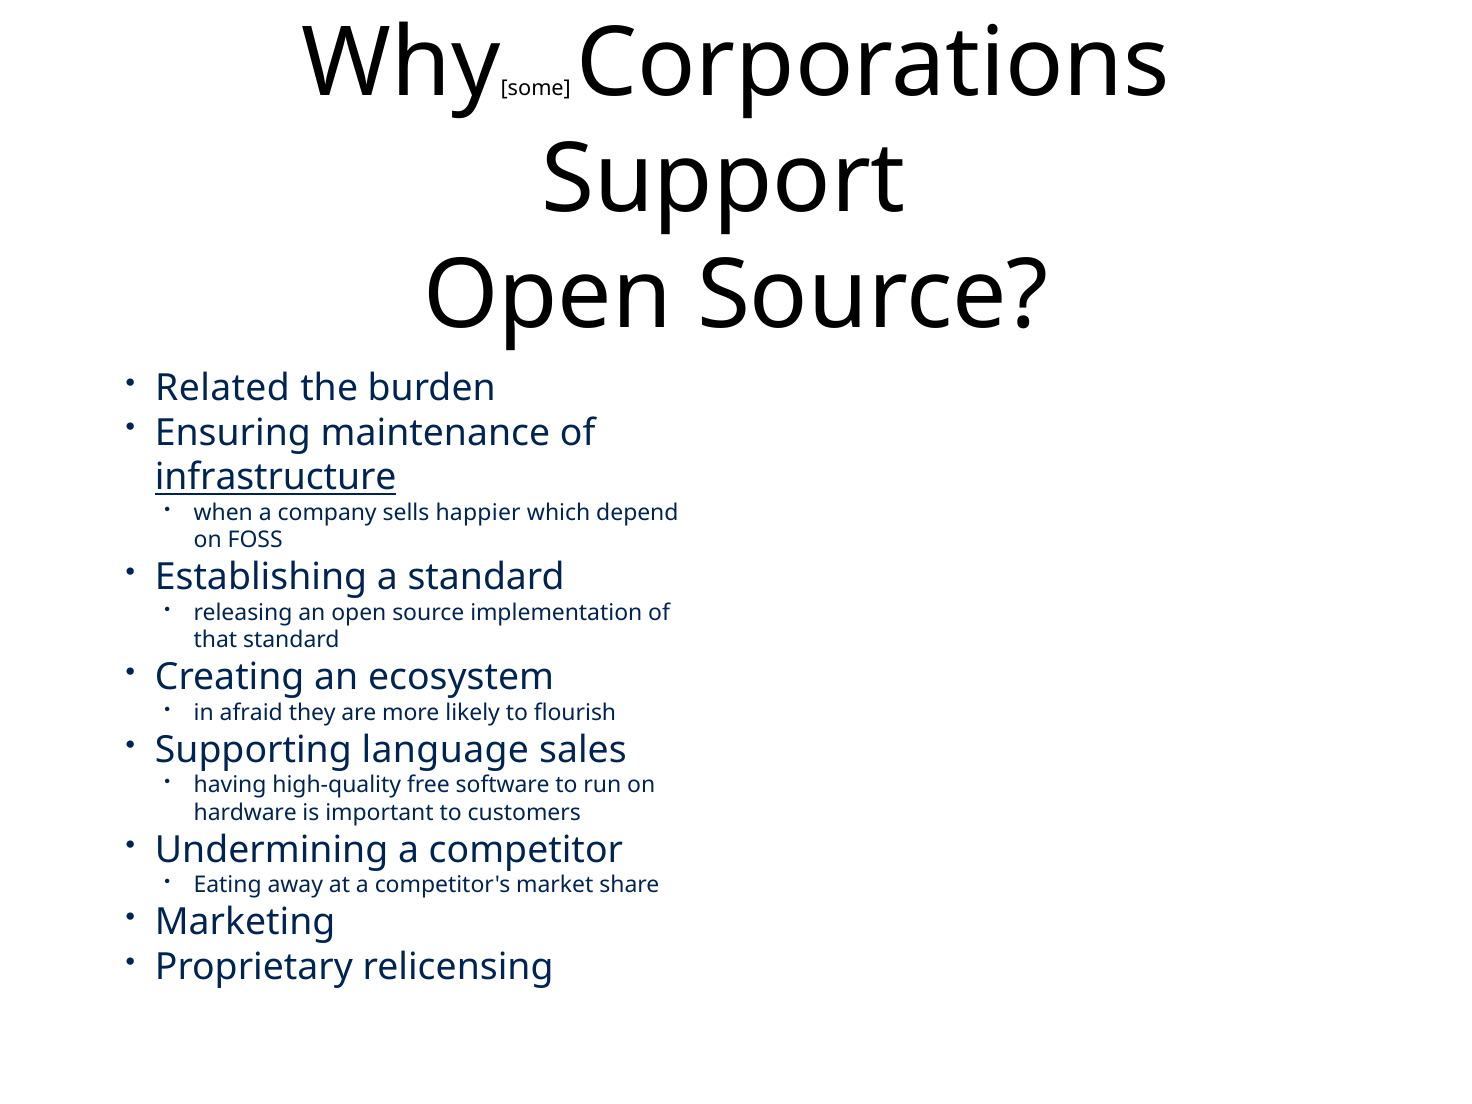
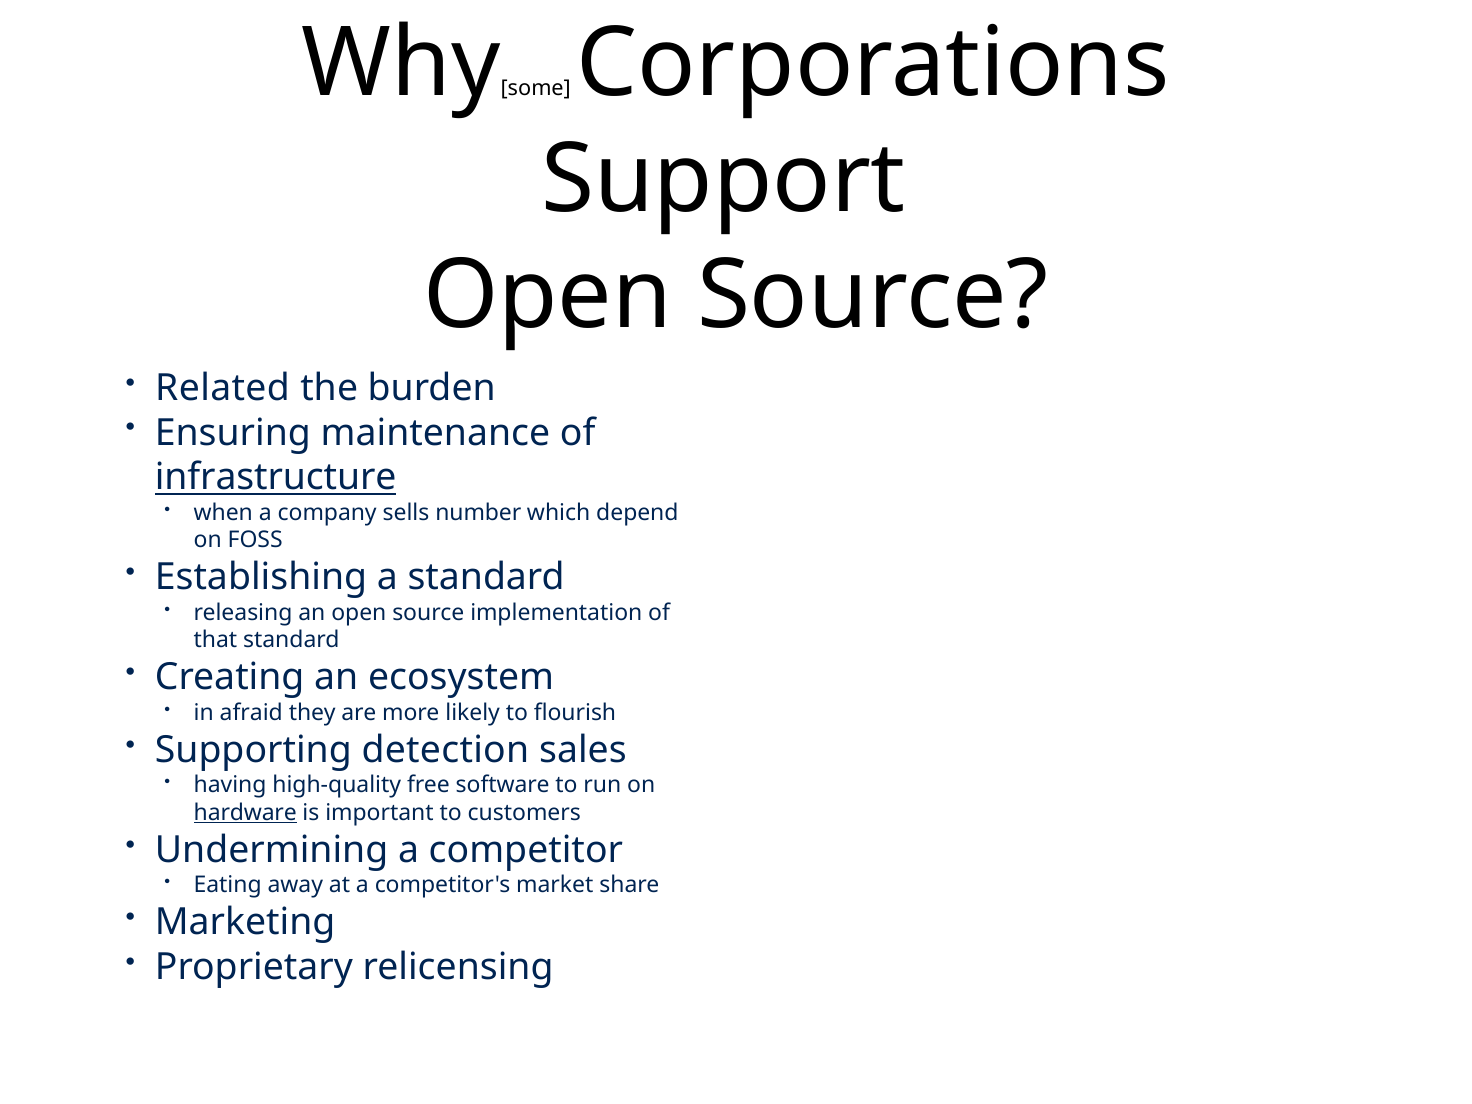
happier: happier -> number (478, 513)
language: language -> detection (445, 750)
hardware underline: none -> present (245, 813)
